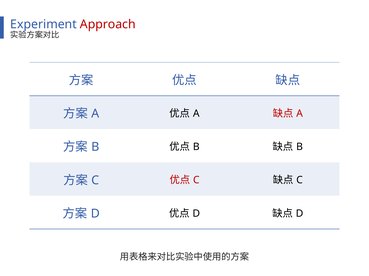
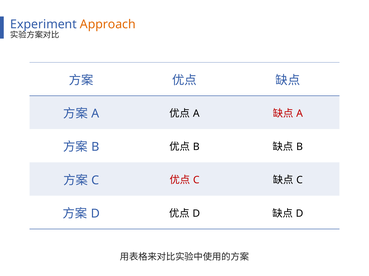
Approach colour: red -> orange (108, 24)
